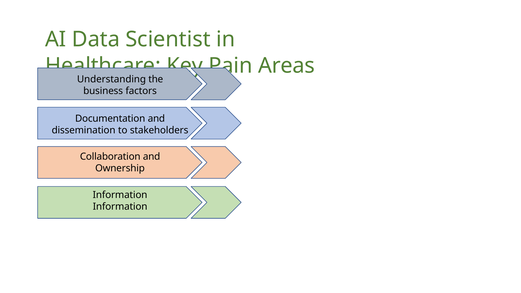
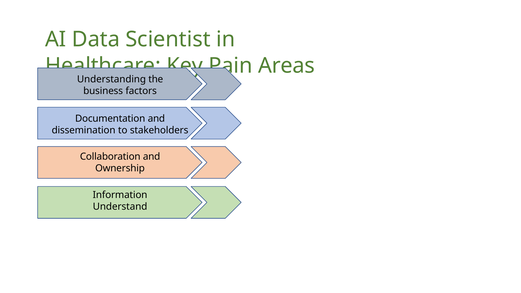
Information: Information -> Understand (120, 207)
